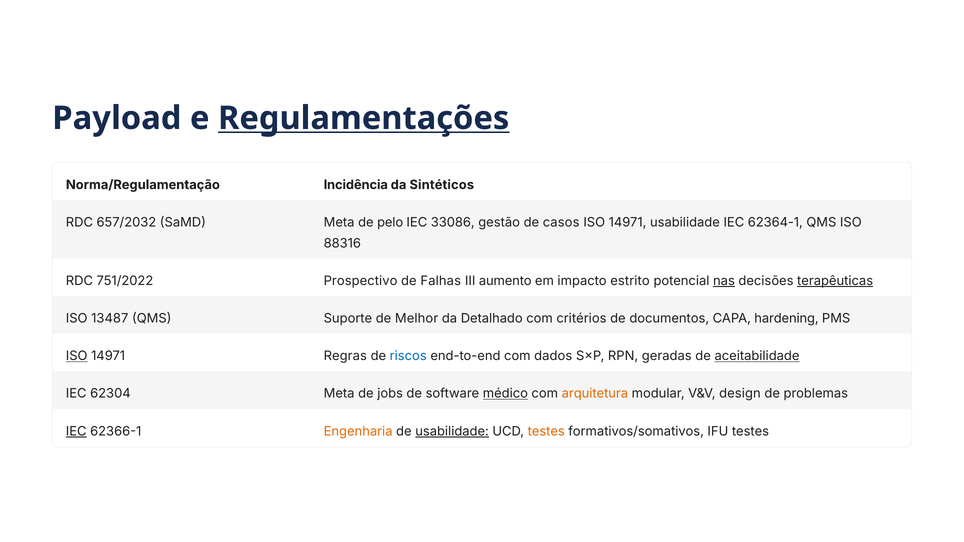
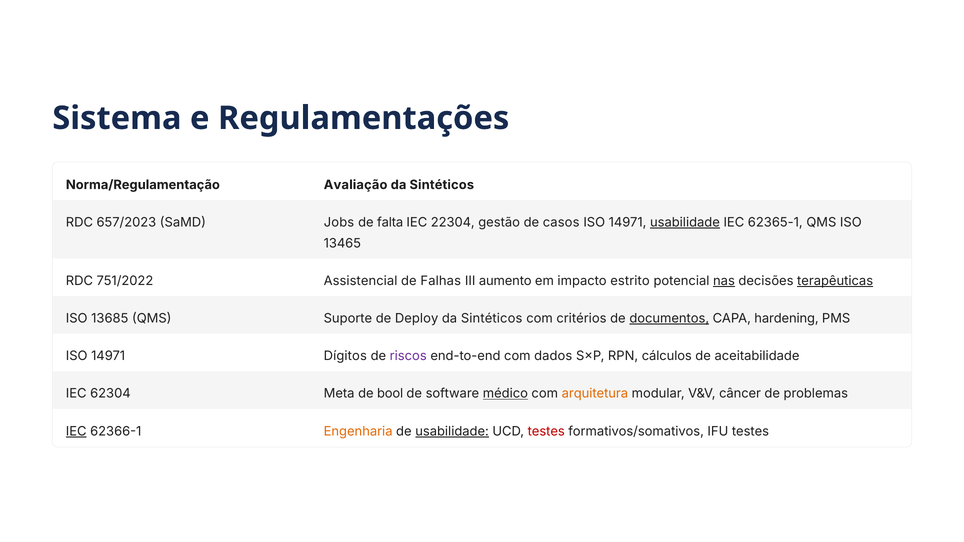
Payload: Payload -> Sistema (117, 118)
Regulamentações underline: present -> none (364, 118)
Incidência: Incidência -> Avaliação (356, 185)
657/2032: 657/2032 -> 657/2023 (126, 222)
SaMD Meta: Meta -> Jobs (339, 222)
pelo: pelo -> falta (390, 222)
33086: 33086 -> 22304 (453, 222)
usabilidade underline: none -> present (685, 222)
62364-1: 62364-1 -> 62365-1 (775, 222)
88316: 88316 -> 13465 (342, 243)
Prospectivo: Prospectivo -> Assistencial (361, 281)
13487: 13487 -> 13685 (110, 319)
Melhor: Melhor -> Deploy (417, 319)
Detalhado: Detalhado -> Sintéticos (492, 319)
documentos underline: none -> present (669, 319)
ISO underline: present -> none (77, 356)
Regras: Regras -> Dígitos (345, 356)
riscos colour: blue -> purple (408, 356)
geradas: geradas -> cálculos (667, 356)
aceitabilidade underline: present -> none (757, 356)
jobs: jobs -> bool (390, 394)
design: design -> câncer (740, 394)
testes colour: orange -> red (546, 432)
